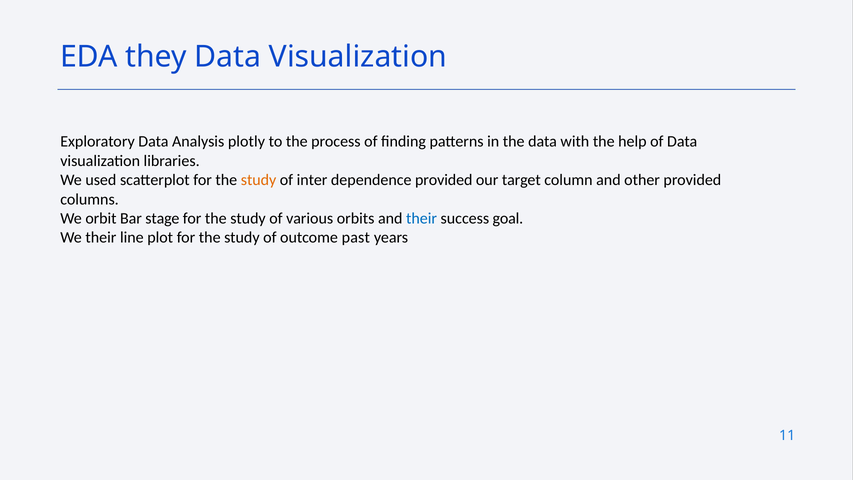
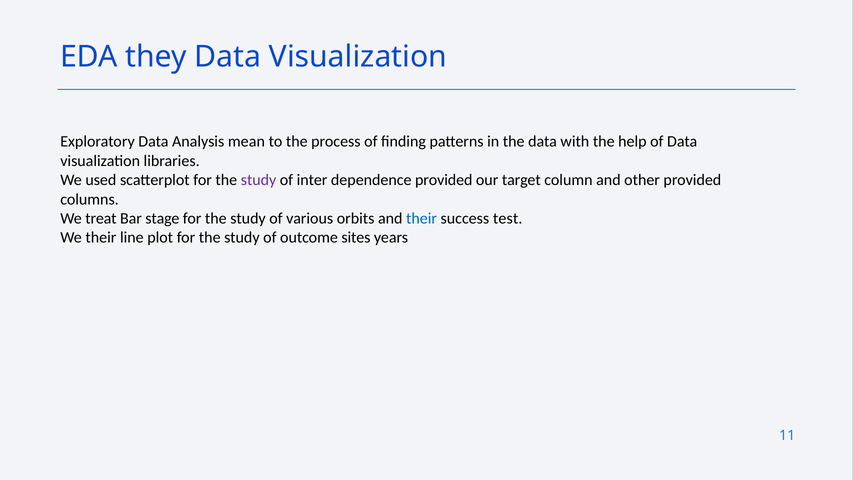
plotly: plotly -> mean (246, 142)
study colour: orange -> purple (259, 180)
orbit: orbit -> treat (101, 218)
goal: goal -> test (508, 218)
past: past -> sites (356, 238)
